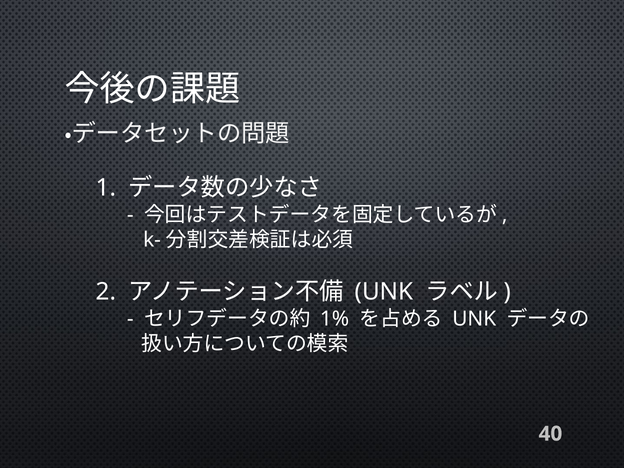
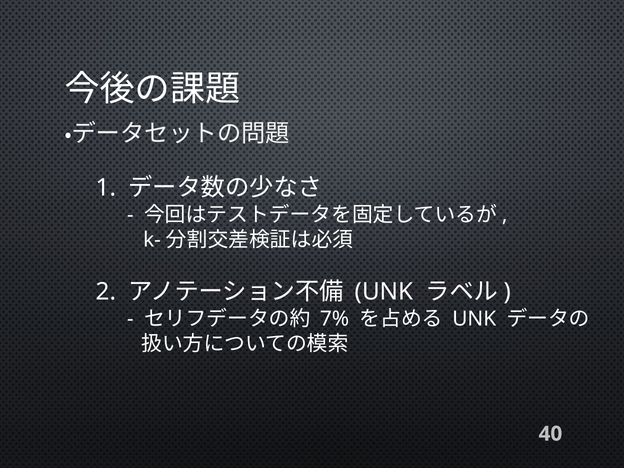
1%: 1% -> 7% (335, 319)
